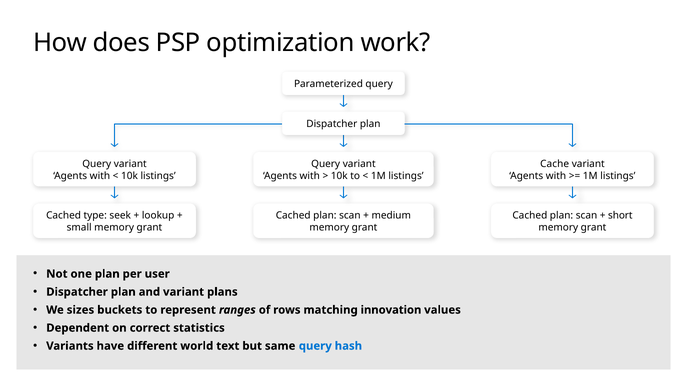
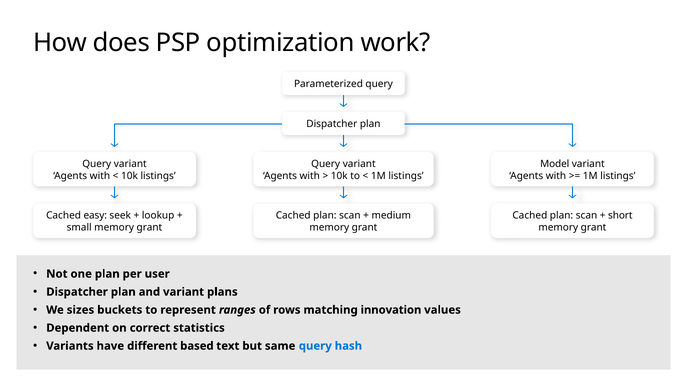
Cache: Cache -> Model (555, 164)
type: type -> easy (95, 216)
world: world -> based (197, 346)
